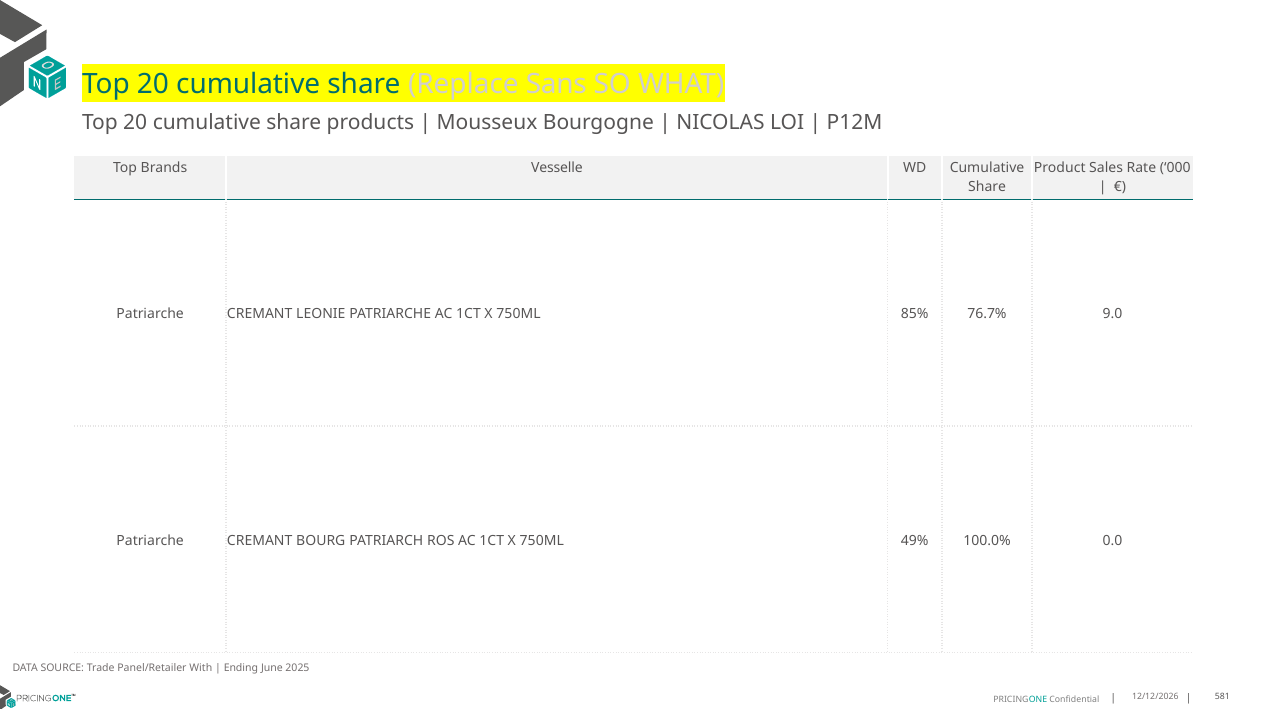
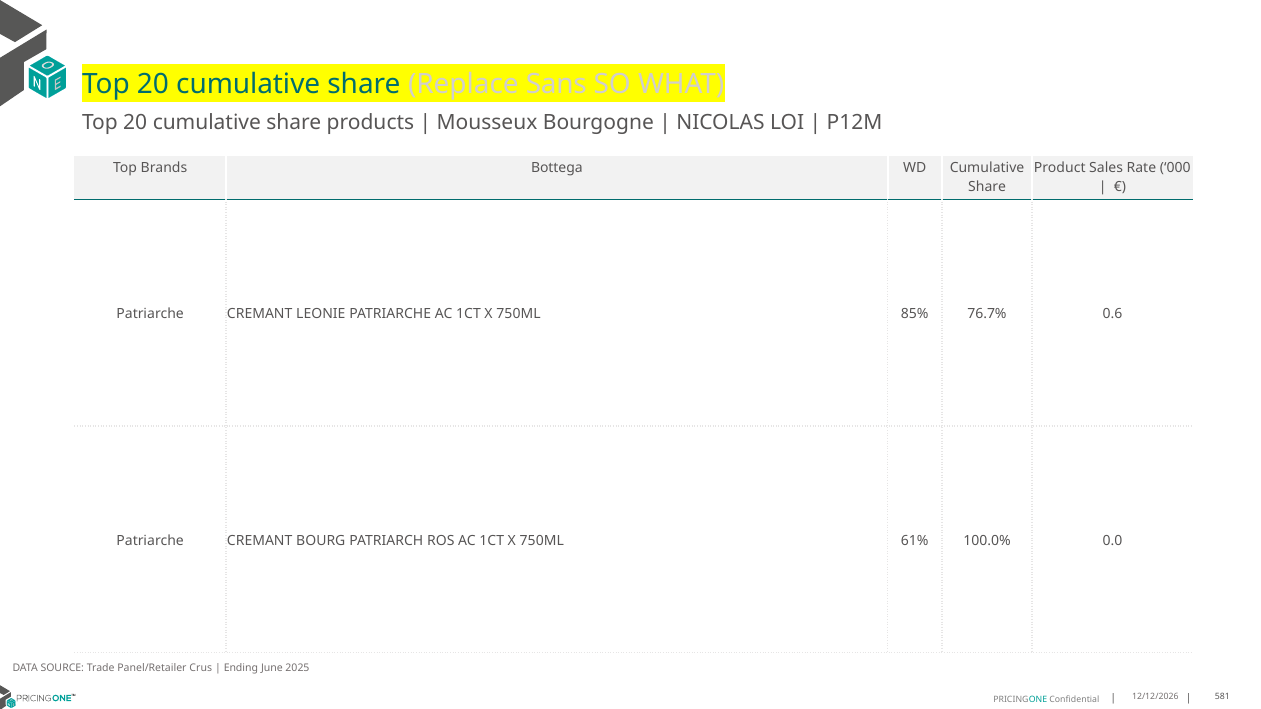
Vesselle: Vesselle -> Bottega (557, 168)
9.0: 9.0 -> 0.6 (1113, 314)
49%: 49% -> 61% (915, 541)
With: With -> Crus (201, 668)
